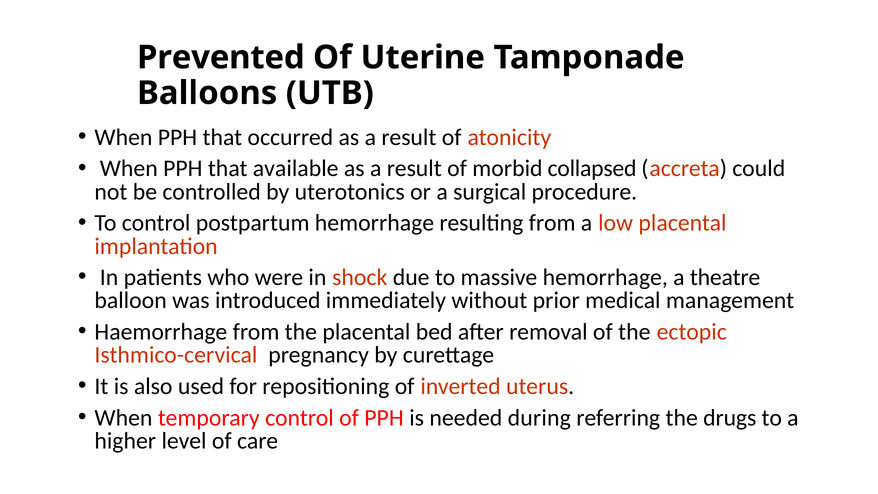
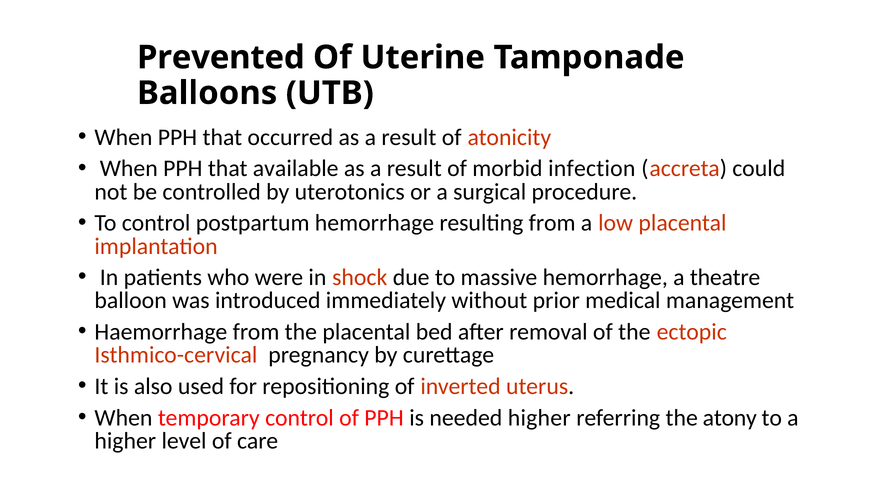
collapsed: collapsed -> infection (592, 169)
needed during: during -> higher (539, 418)
drugs: drugs -> atony (730, 418)
